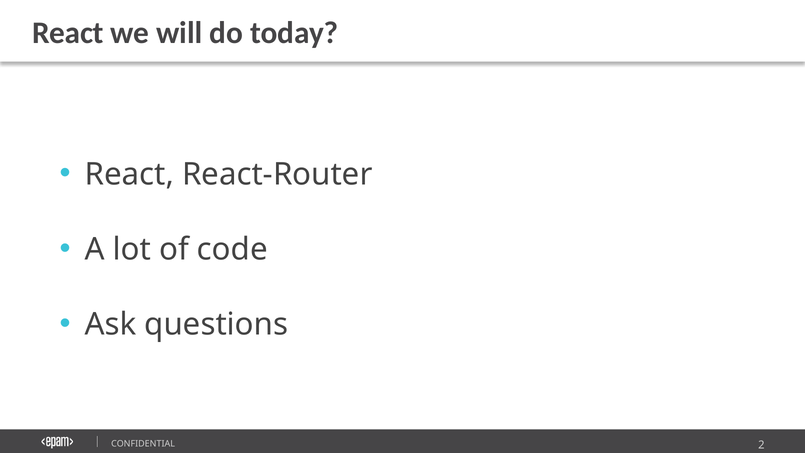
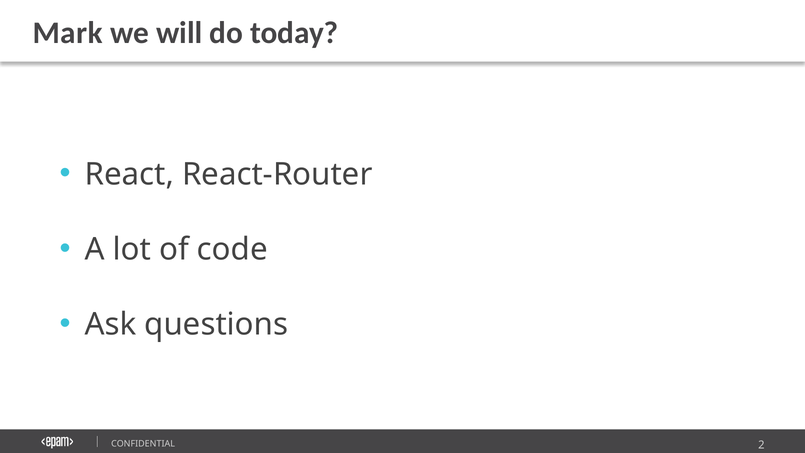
React: React -> Mark (68, 33)
